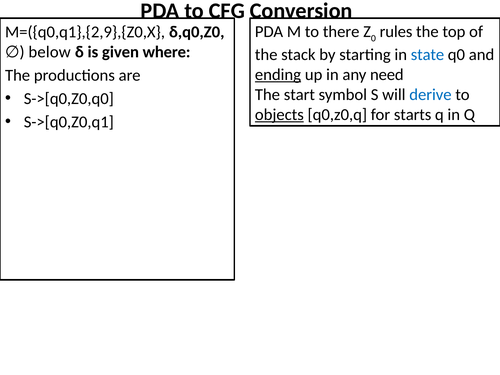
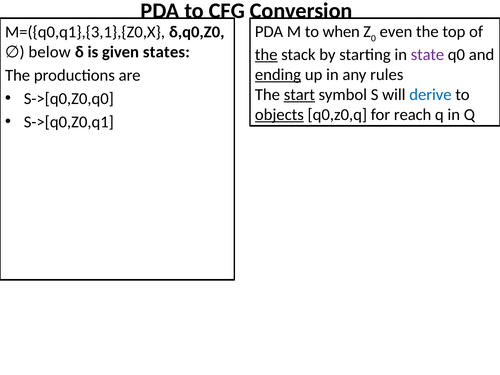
there: there -> when (341, 32)
rules: rules -> even (396, 32)
M=({q0,q1},{2,9},{Z0,X: M=({q0,q1},{2,9},{Z0,X -> M=({q0,q1},{3,1},{Z0,X (85, 32)
where: where -> states (166, 52)
the underline: none -> present (266, 55)
state colour: blue -> purple (427, 55)
need: need -> rules (387, 75)
start underline: none -> present (299, 95)
starts: starts -> reach (413, 115)
